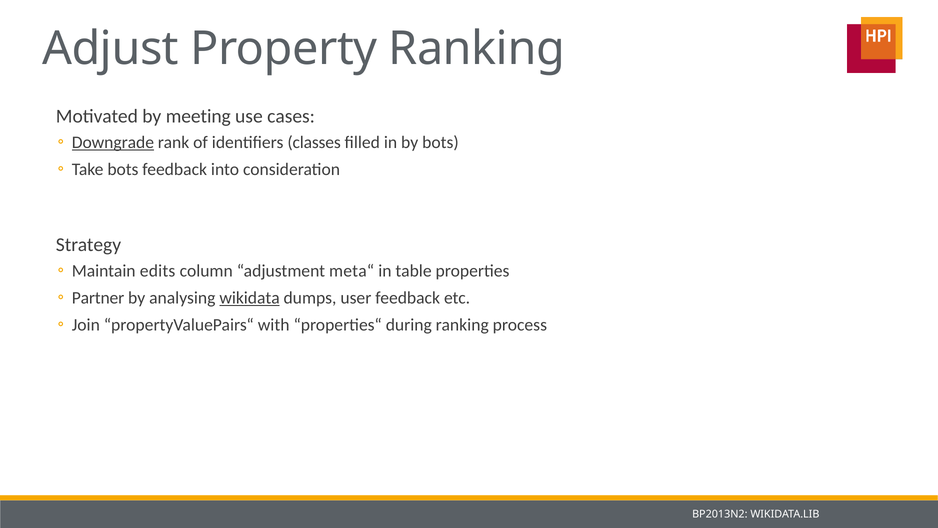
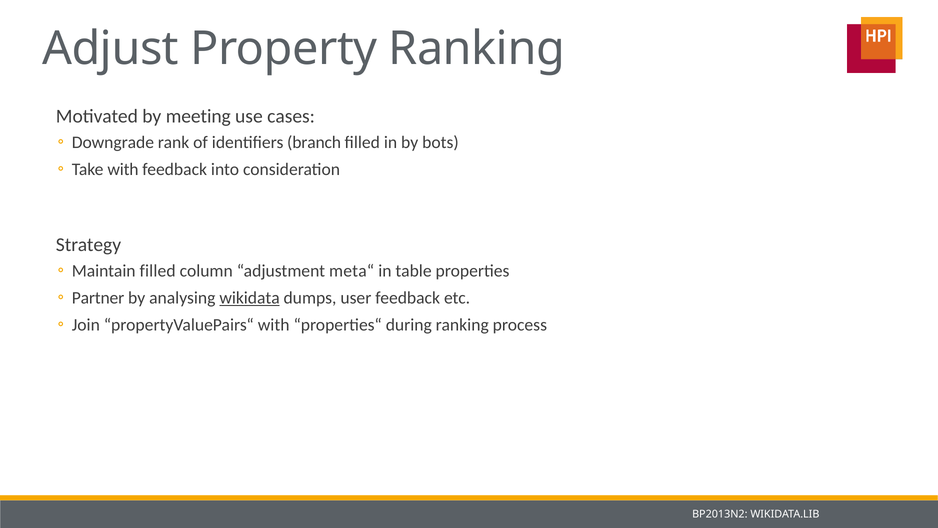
Downgrade underline: present -> none (113, 142)
classes: classes -> branch (314, 142)
Take bots: bots -> with (123, 169)
Maintain edits: edits -> filled (158, 271)
